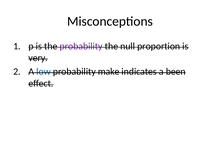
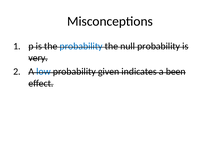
probability colour: purple -> blue (81, 46)
null proportion: proportion -> probability (159, 46)
make: make -> given (109, 72)
